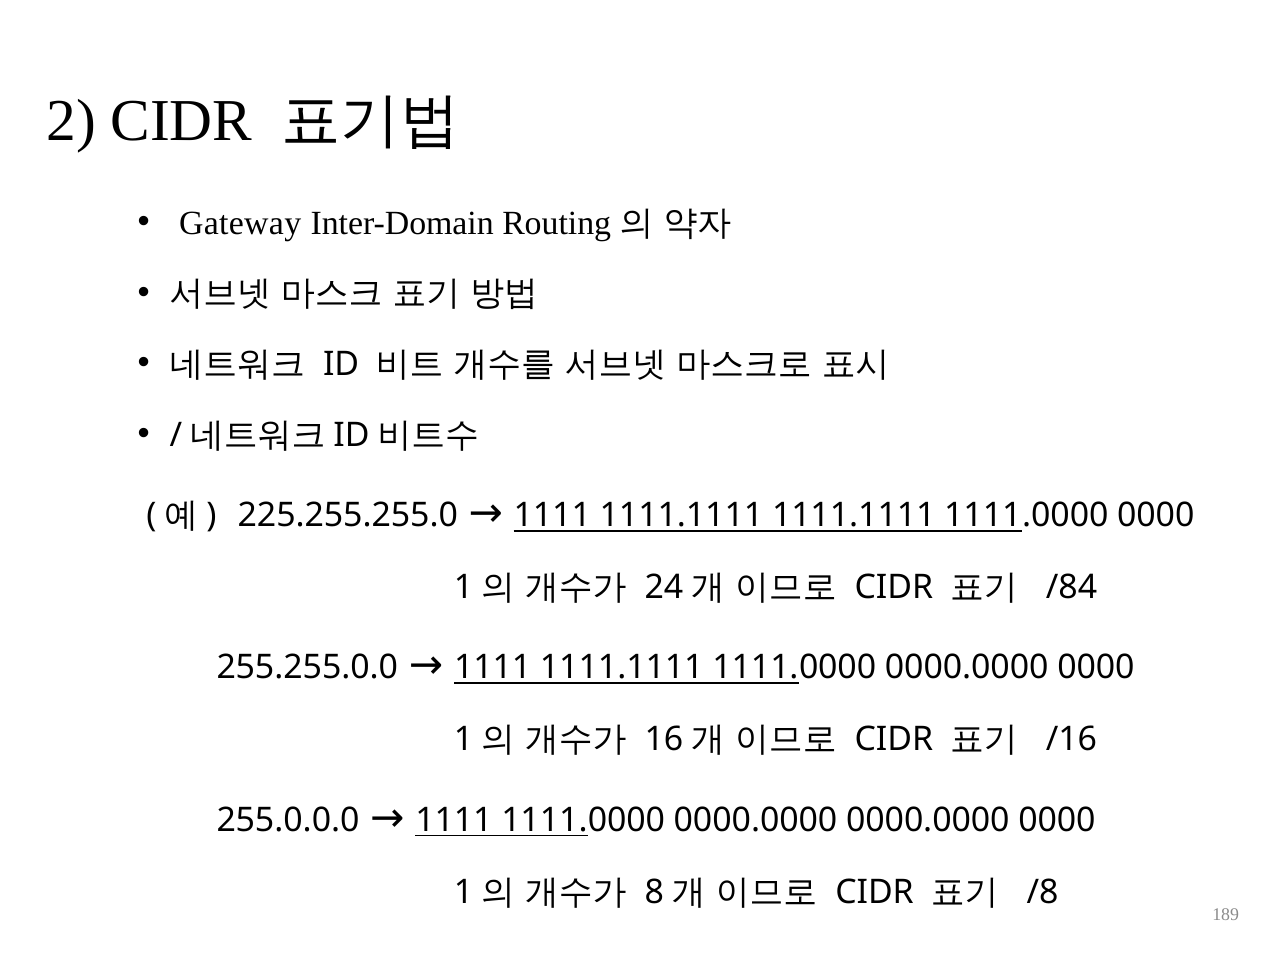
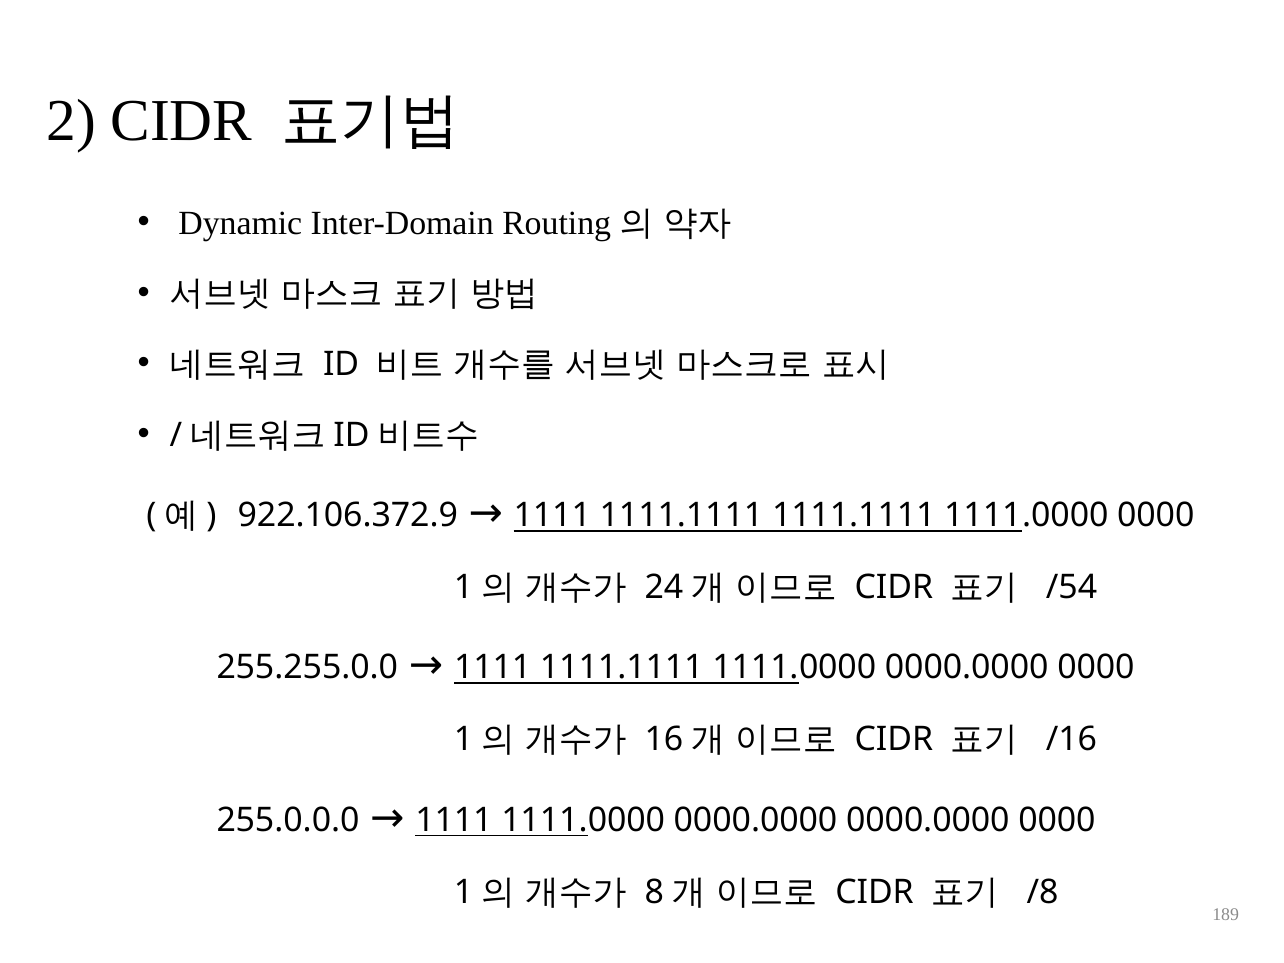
Gateway: Gateway -> Dynamic (240, 223)
225.255.255.0: 225.255.255.0 -> 922.106.372.9 (348, 515)
/84: /84 -> /54 (1072, 587)
